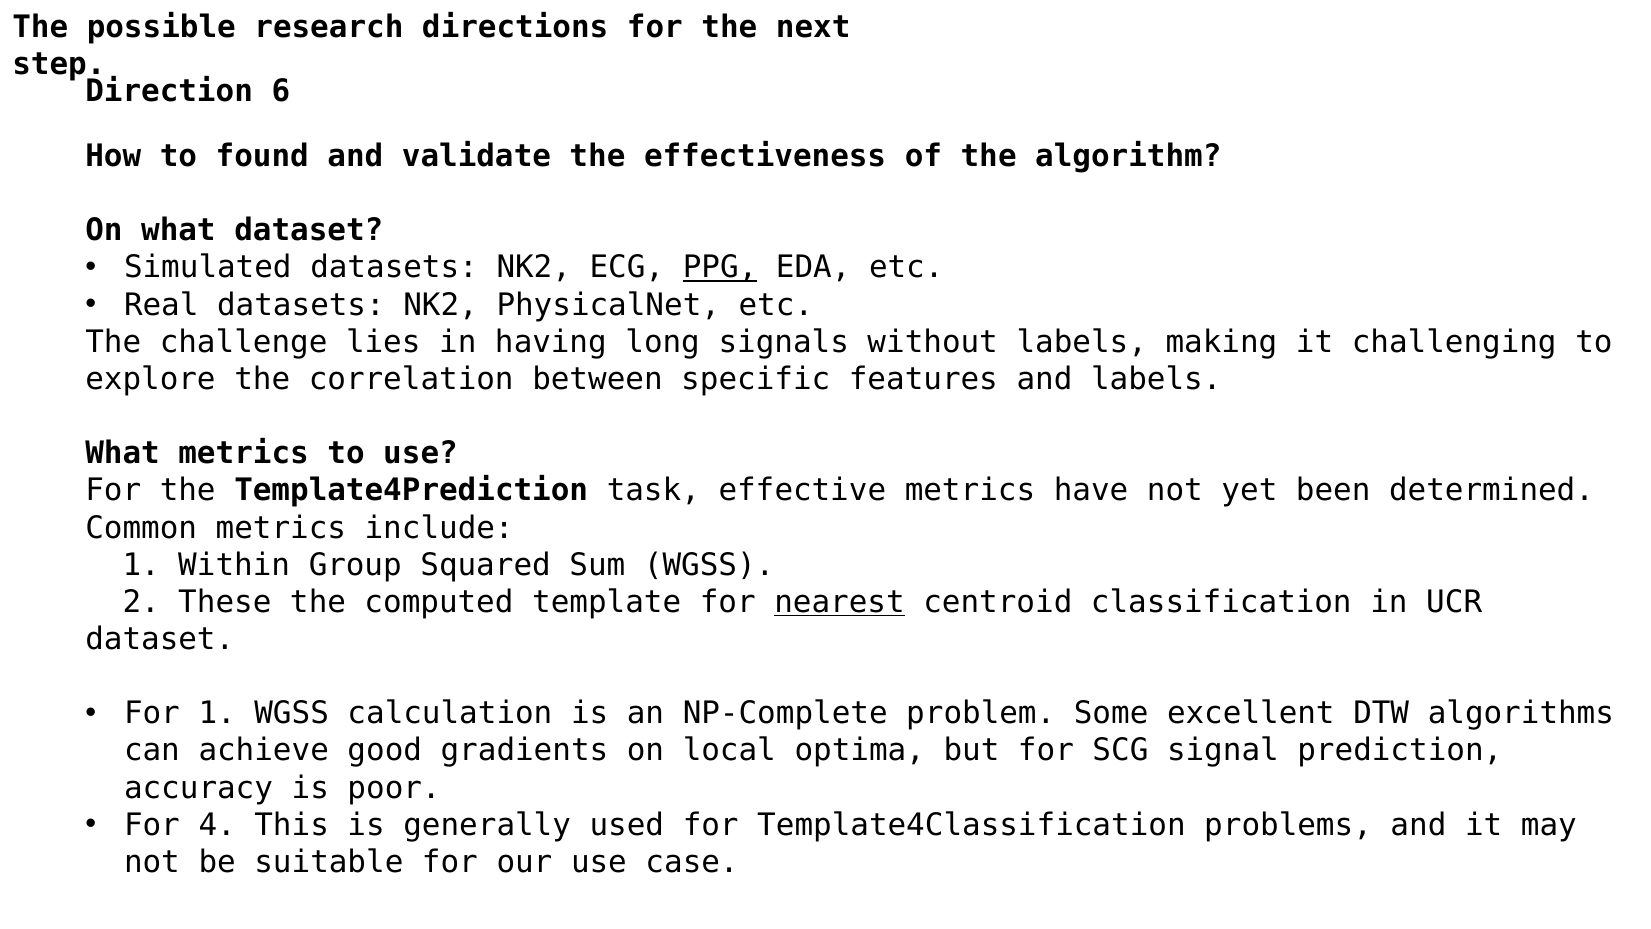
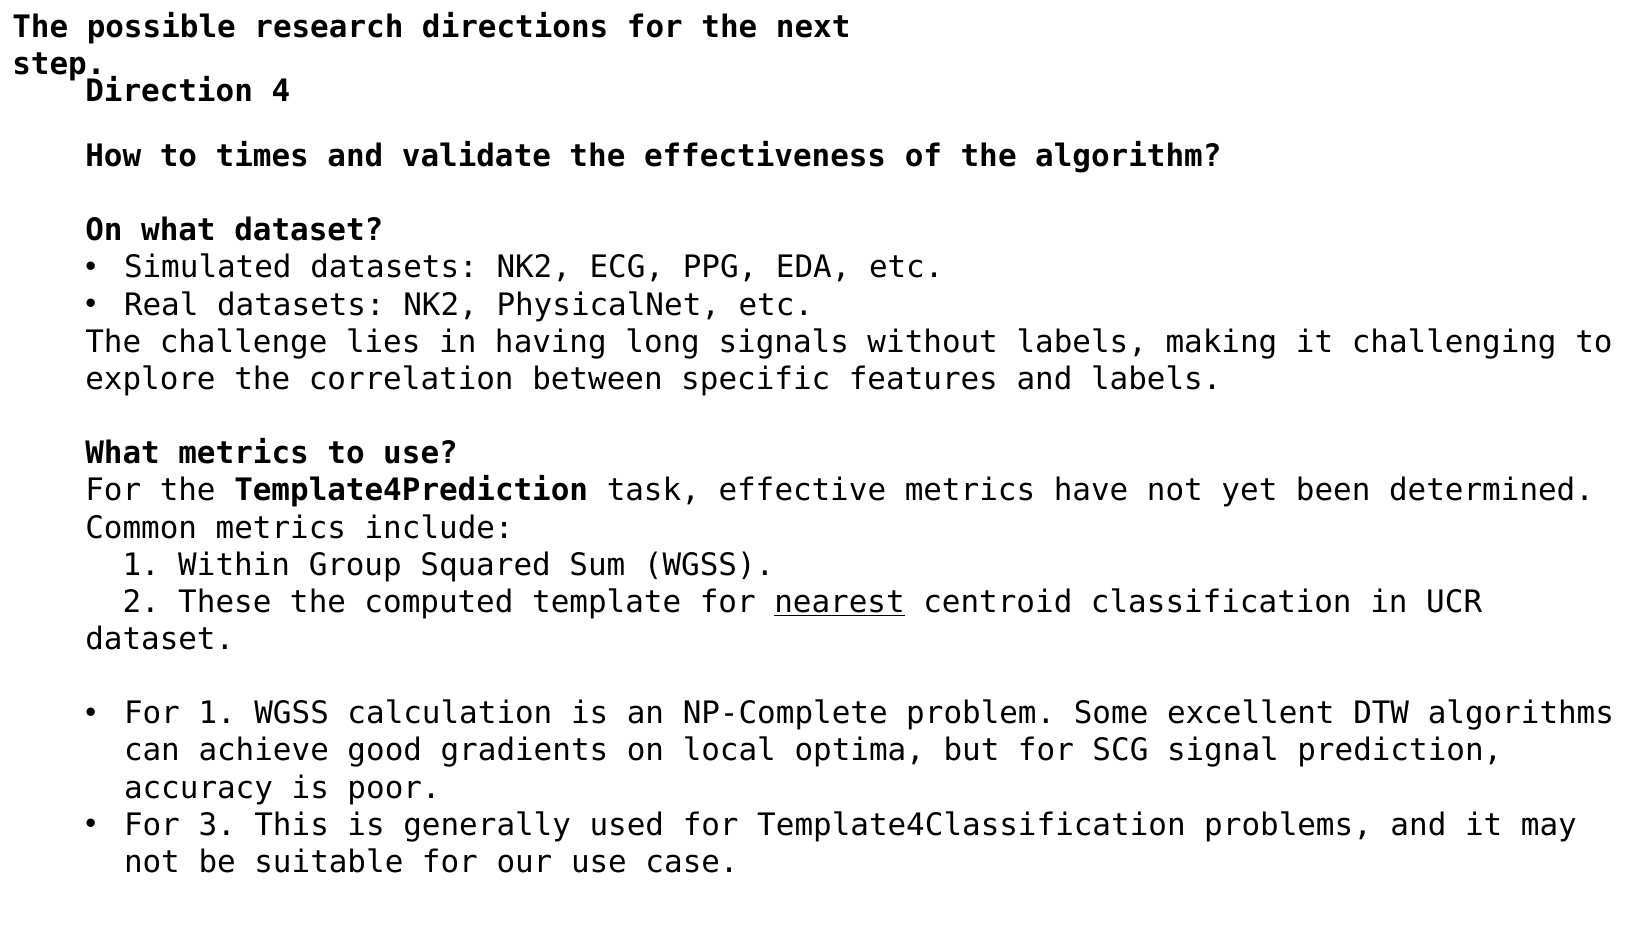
6: 6 -> 4 (281, 92)
found: found -> times (262, 156)
PPG underline: present -> none (720, 268)
4: 4 -> 3 (217, 825)
